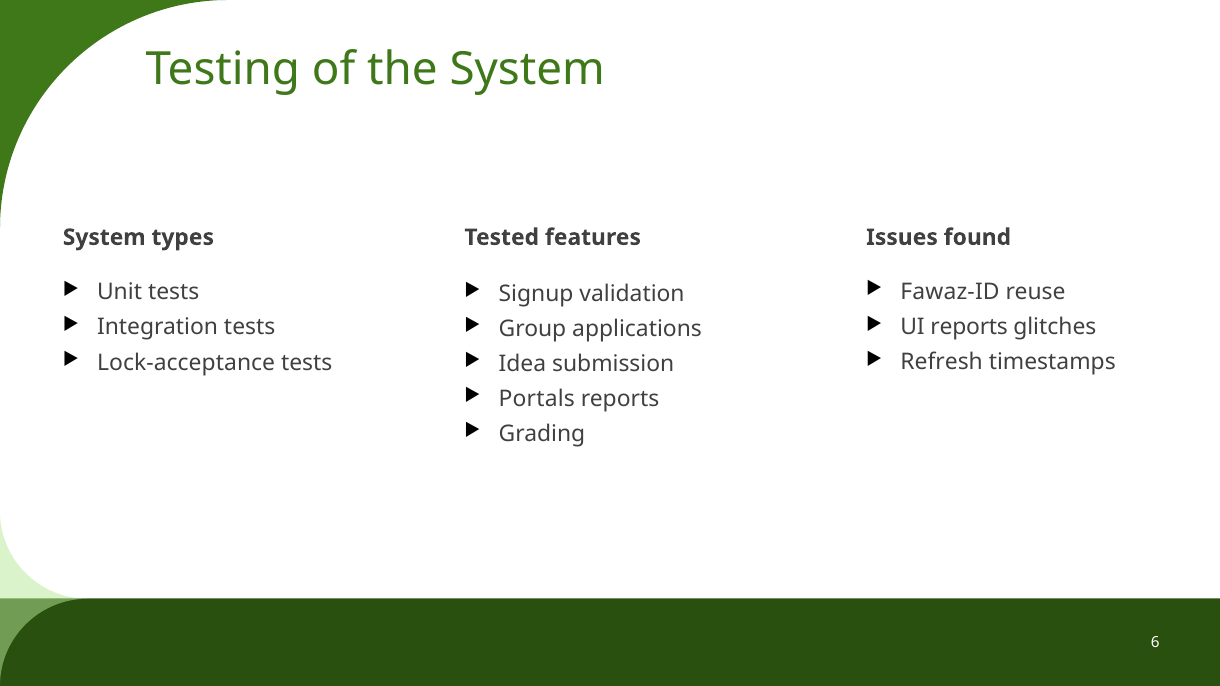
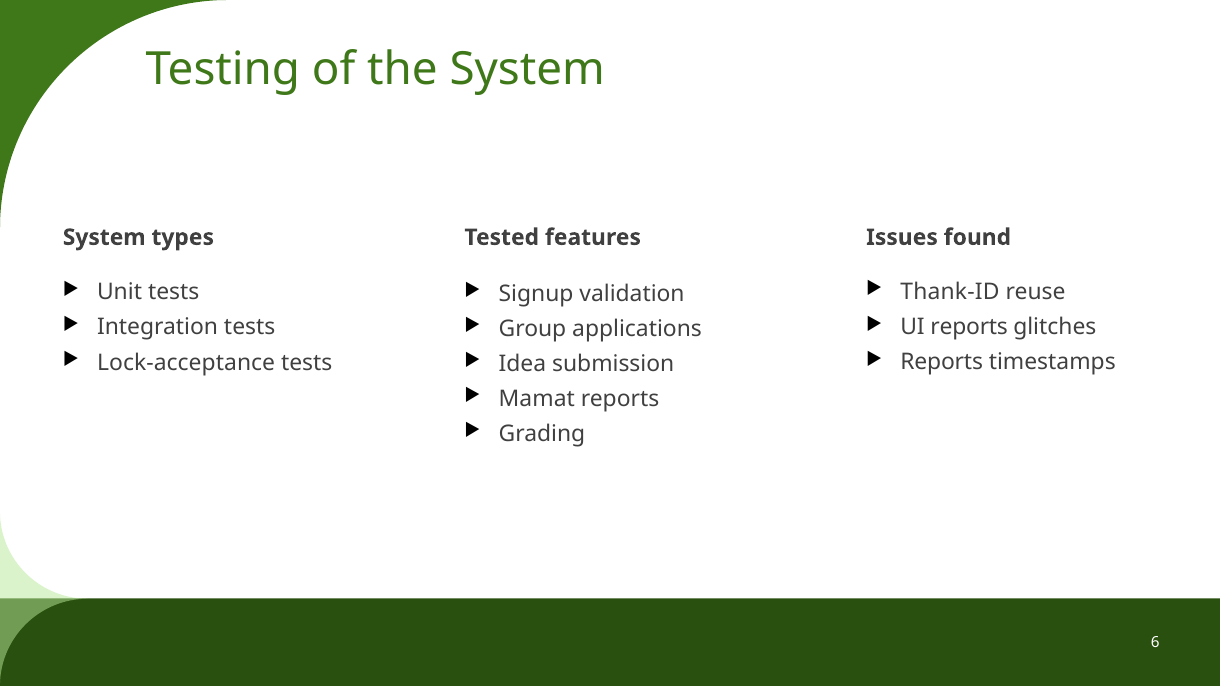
Fawaz-ID: Fawaz-ID -> Thank-ID (950, 292)
Refresh: Refresh -> Reports (942, 363)
Portals: Portals -> Mamat (537, 399)
